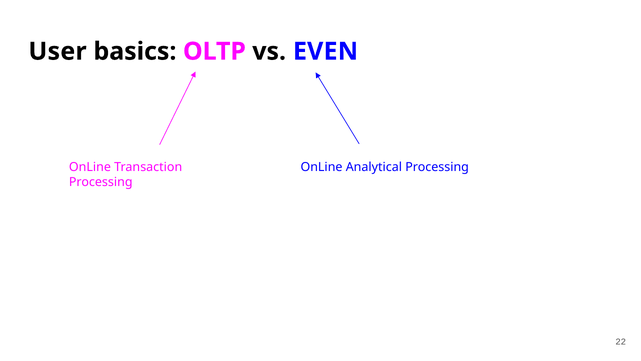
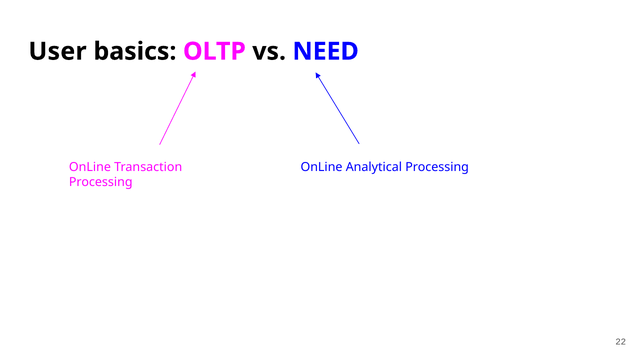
EVEN: EVEN -> NEED (326, 51)
